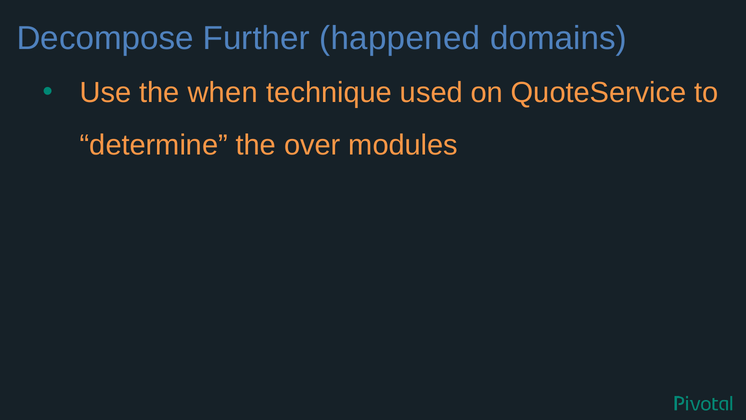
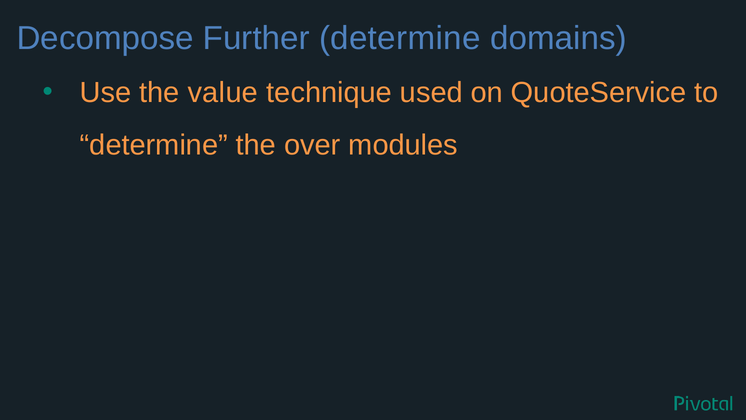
Further happened: happened -> determine (400, 38)
when: when -> value (223, 93)
